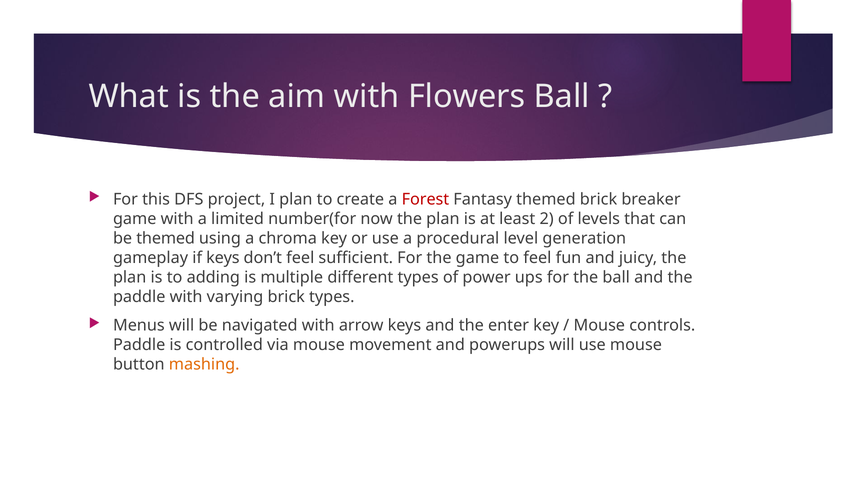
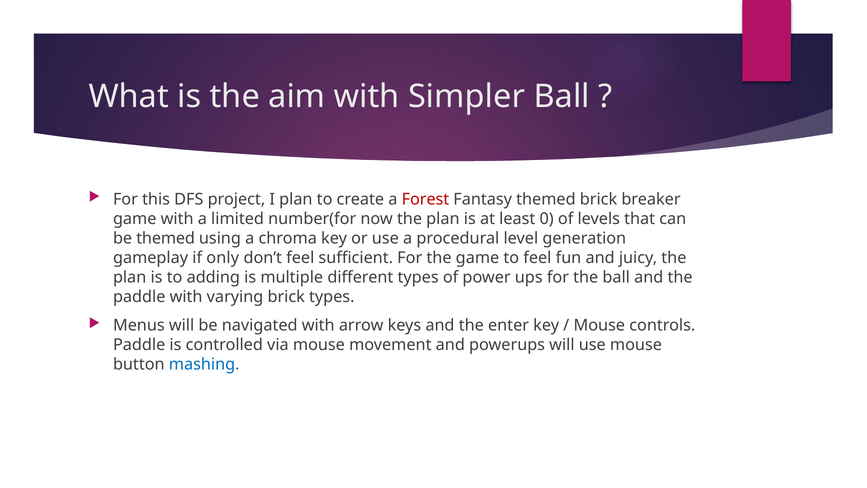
Flowers: Flowers -> Simpler (467, 97)
2: 2 -> 0 (547, 219)
if keys: keys -> only (223, 258)
mashing colour: orange -> blue (204, 364)
